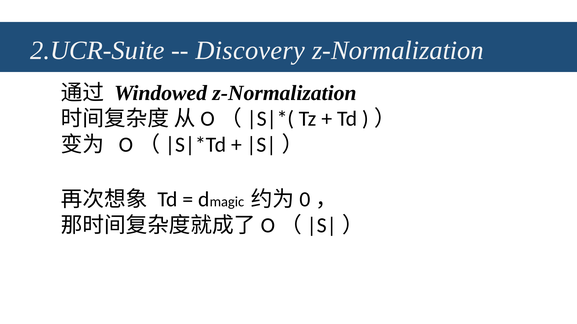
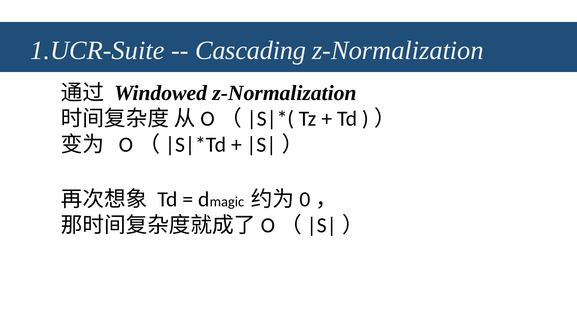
2.UCR-Suite: 2.UCR-Suite -> 1.UCR-Suite (97, 50)
Discovery: Discovery -> Cascading (250, 50)
